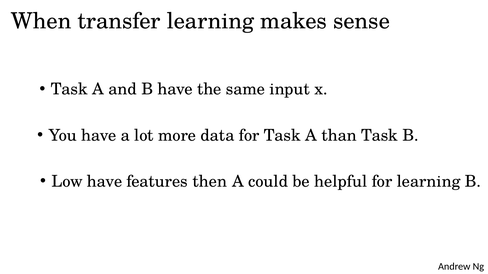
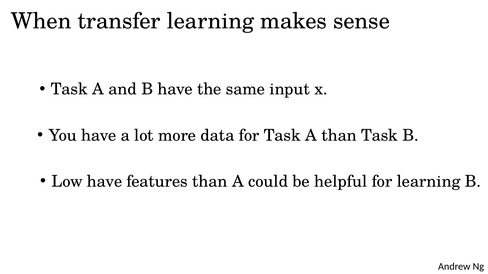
features then: then -> than (210, 182)
